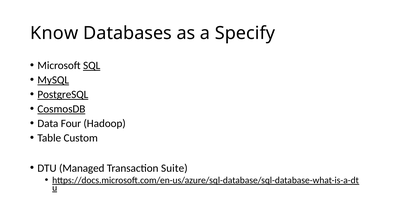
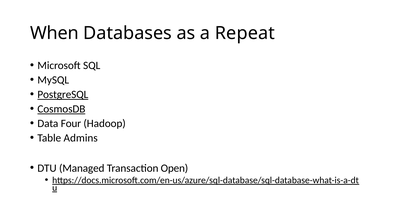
Know: Know -> When (54, 33)
Specify: Specify -> Repeat (245, 33)
SQL underline: present -> none (92, 65)
MySQL underline: present -> none (53, 80)
Custom: Custom -> Admins (81, 138)
Suite: Suite -> Open (174, 168)
